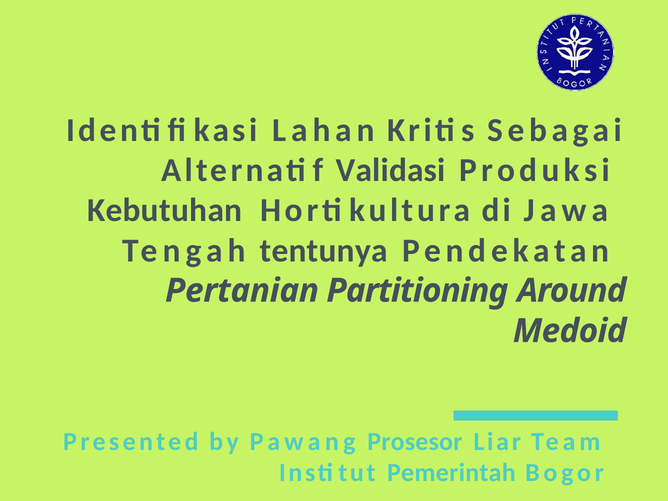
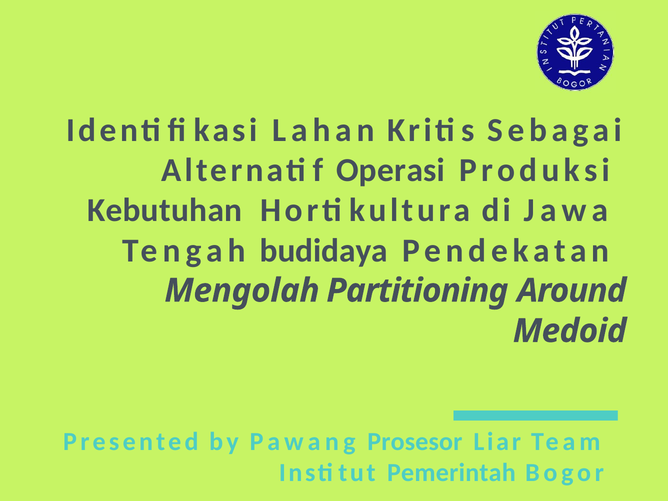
Validasi: Validasi -> Operasi (391, 170)
tentunya: tentunya -> budidaya (324, 251)
Pertanian: Pertanian -> Mengolah (242, 291)
